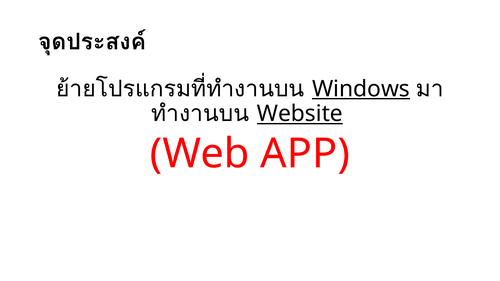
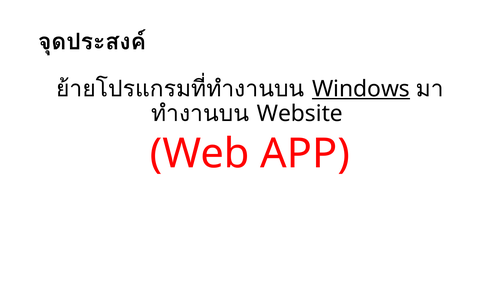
Website underline: present -> none (300, 114)
